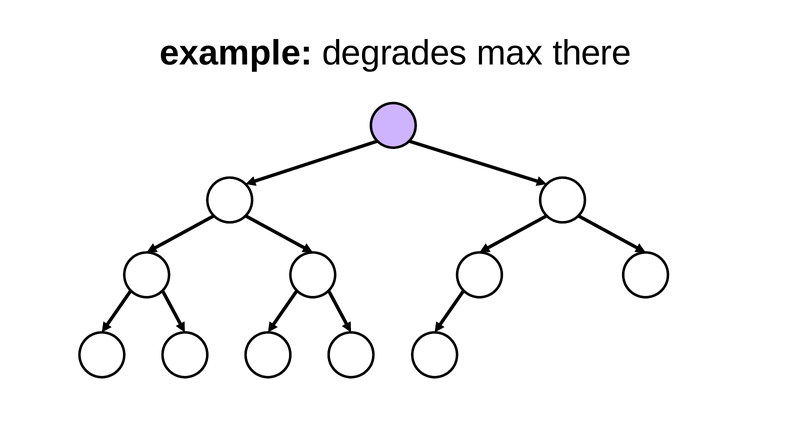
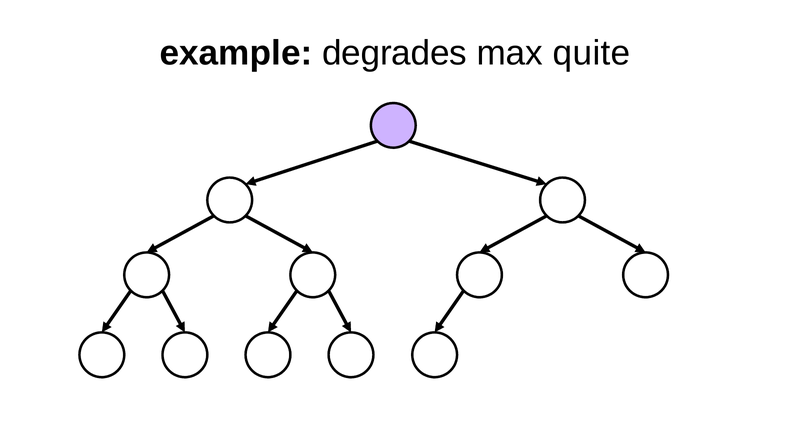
there: there -> quite (592, 53)
